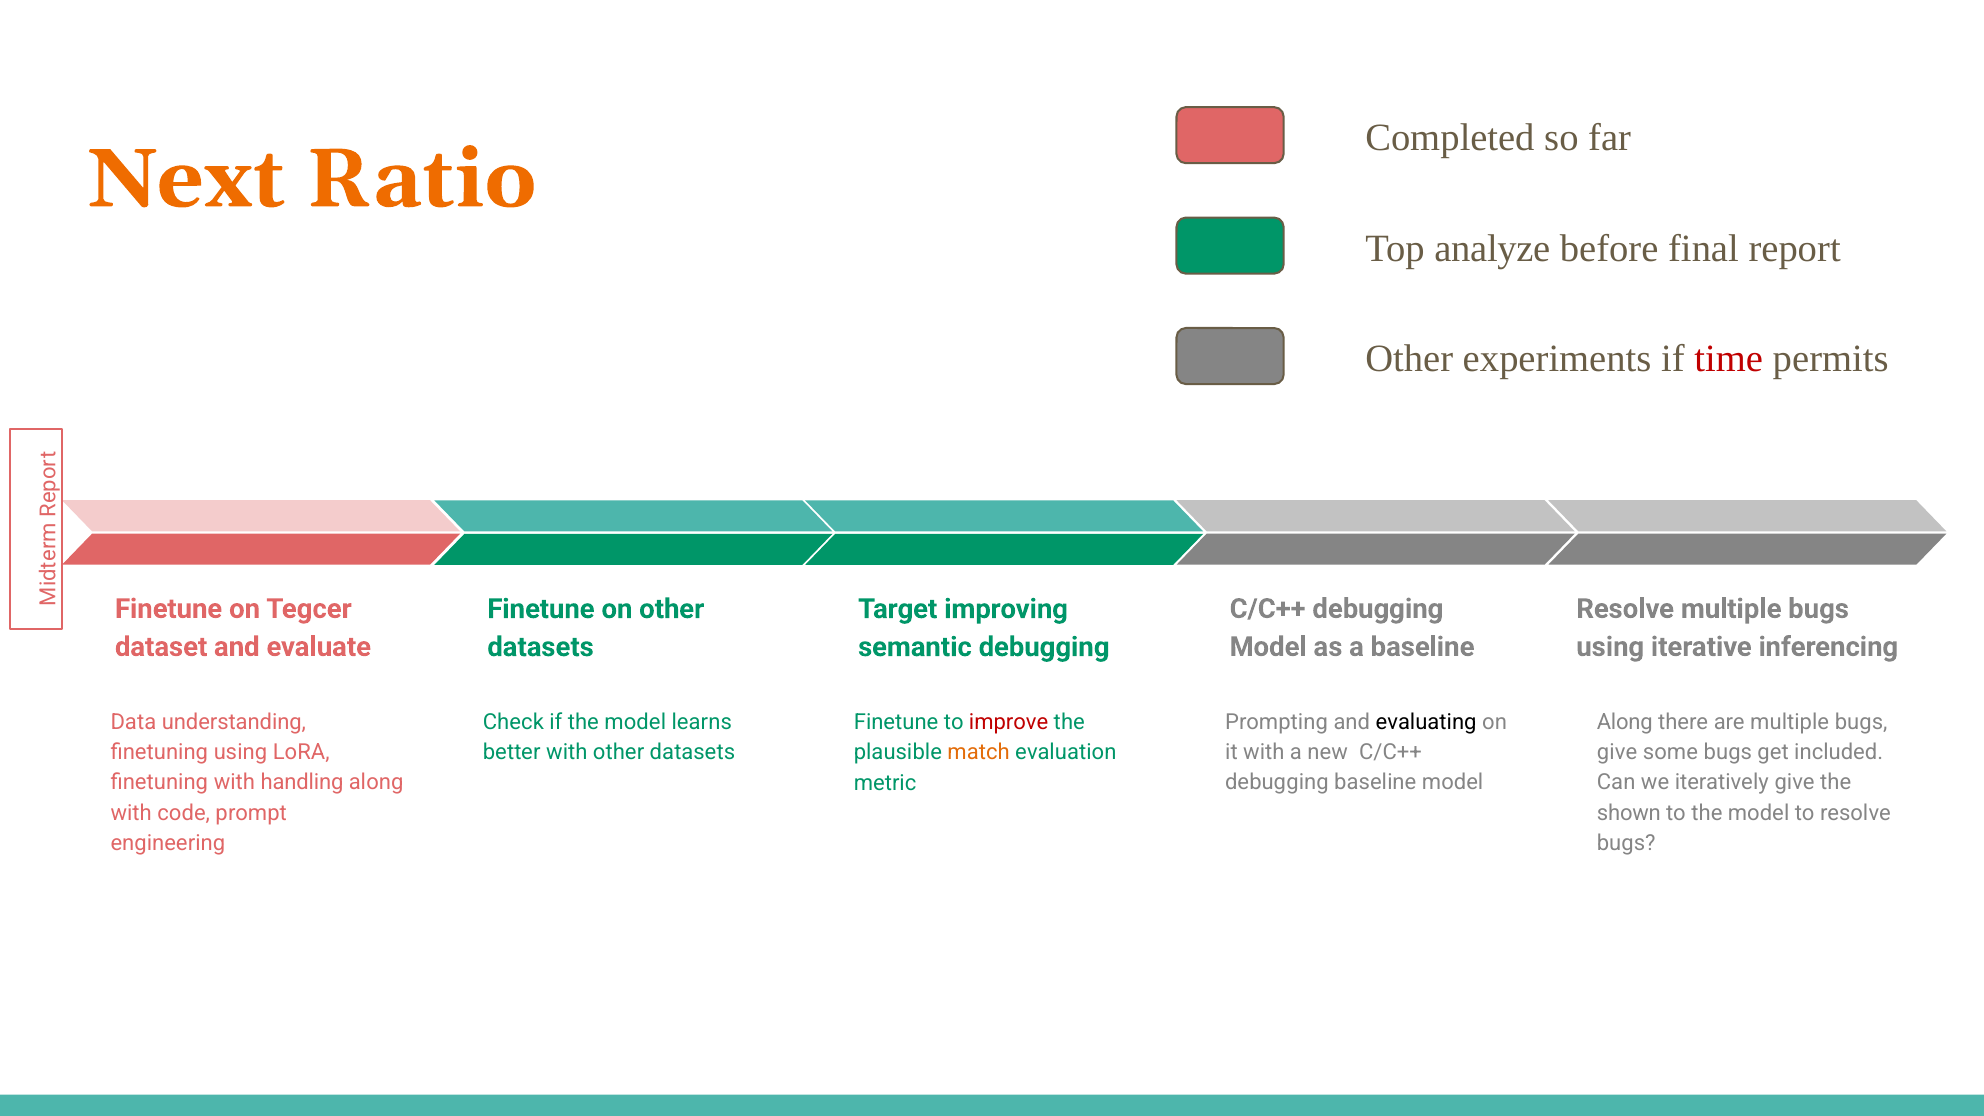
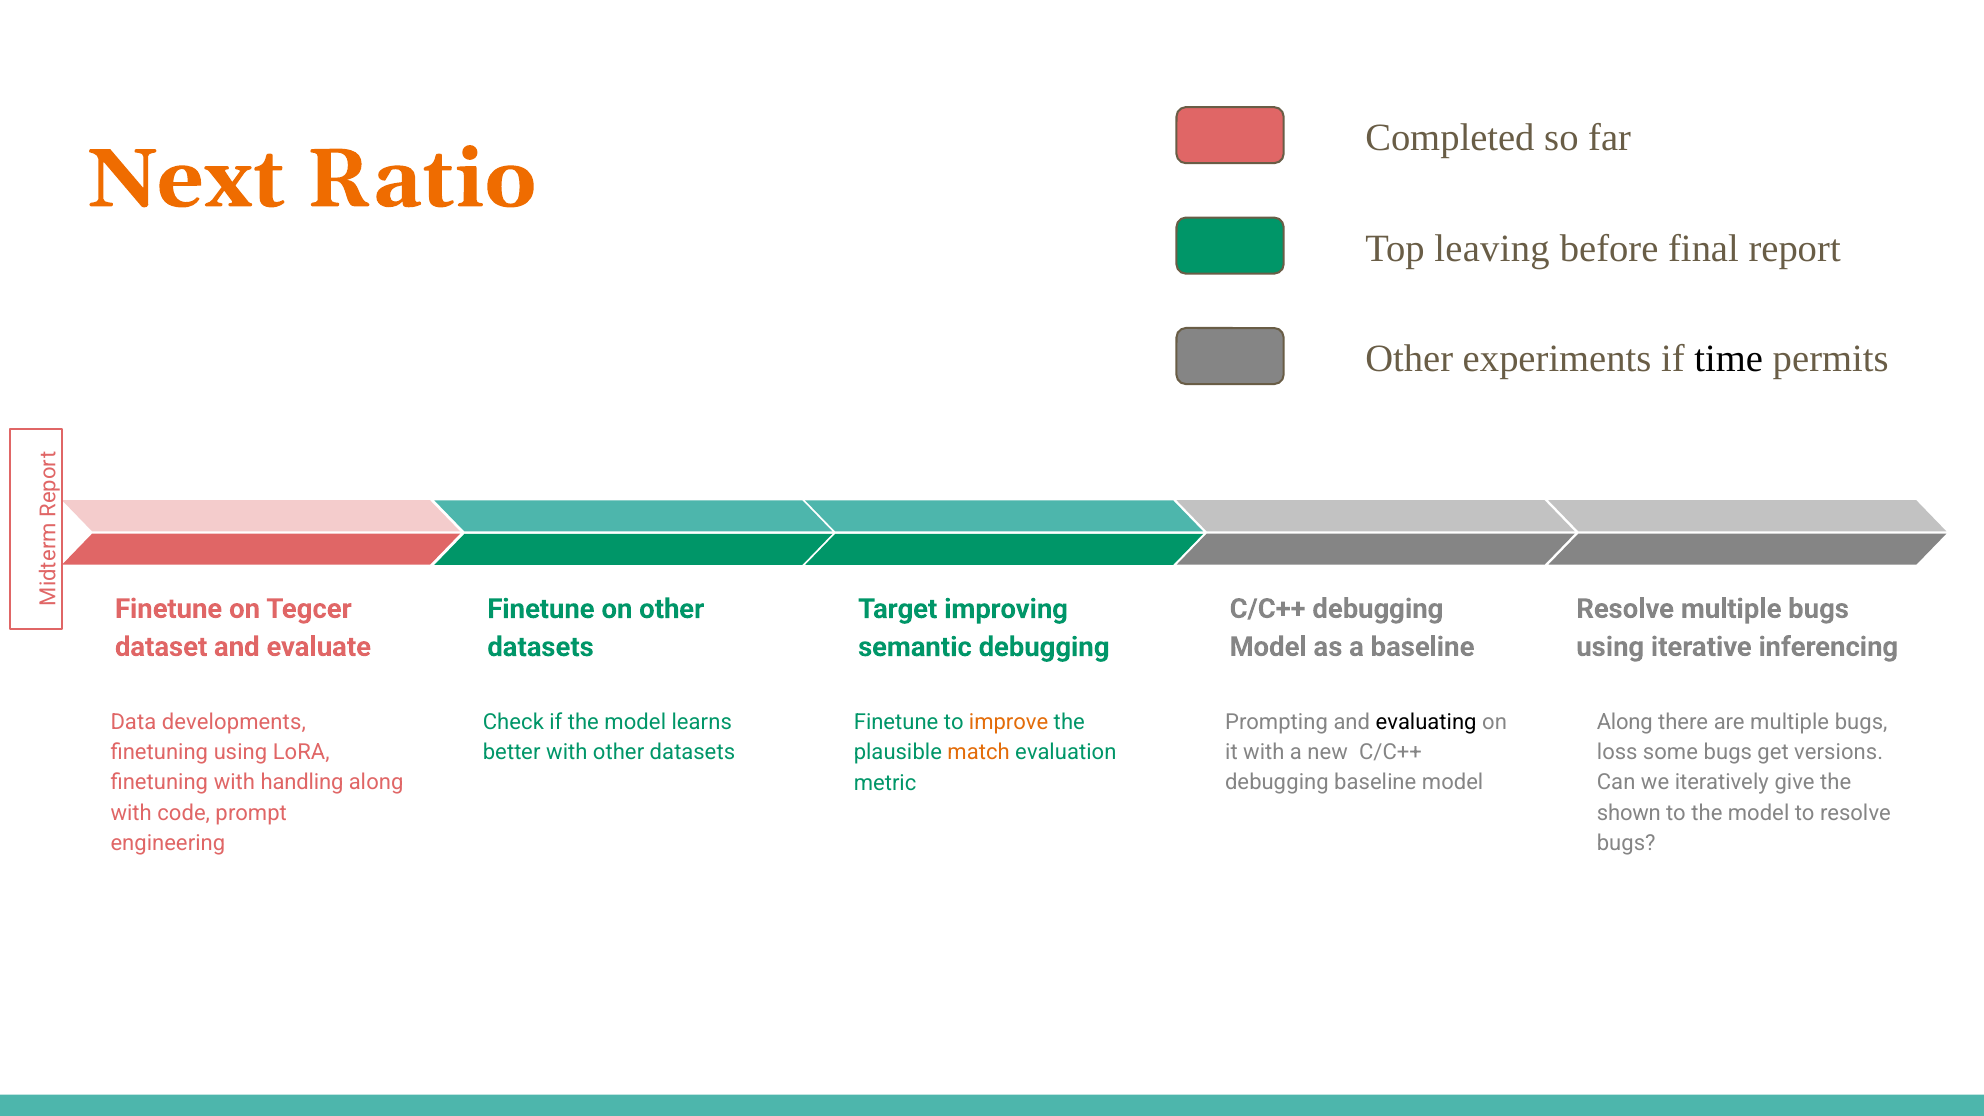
analyze: analyze -> leaving (1492, 248)
time colour: red -> black (1729, 359)
understanding: understanding -> developments (234, 722)
improve colour: red -> orange (1009, 722)
give: give -> loss (1617, 752)
included: included -> versions (1839, 752)
